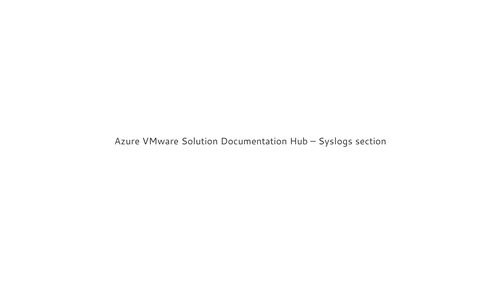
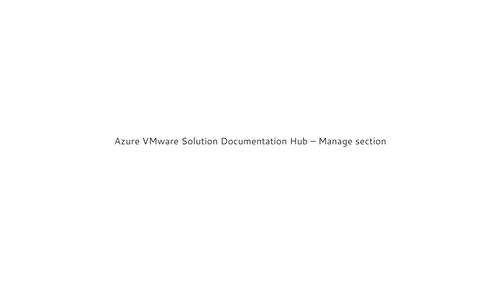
Syslogs: Syslogs -> Manage (335, 141)
